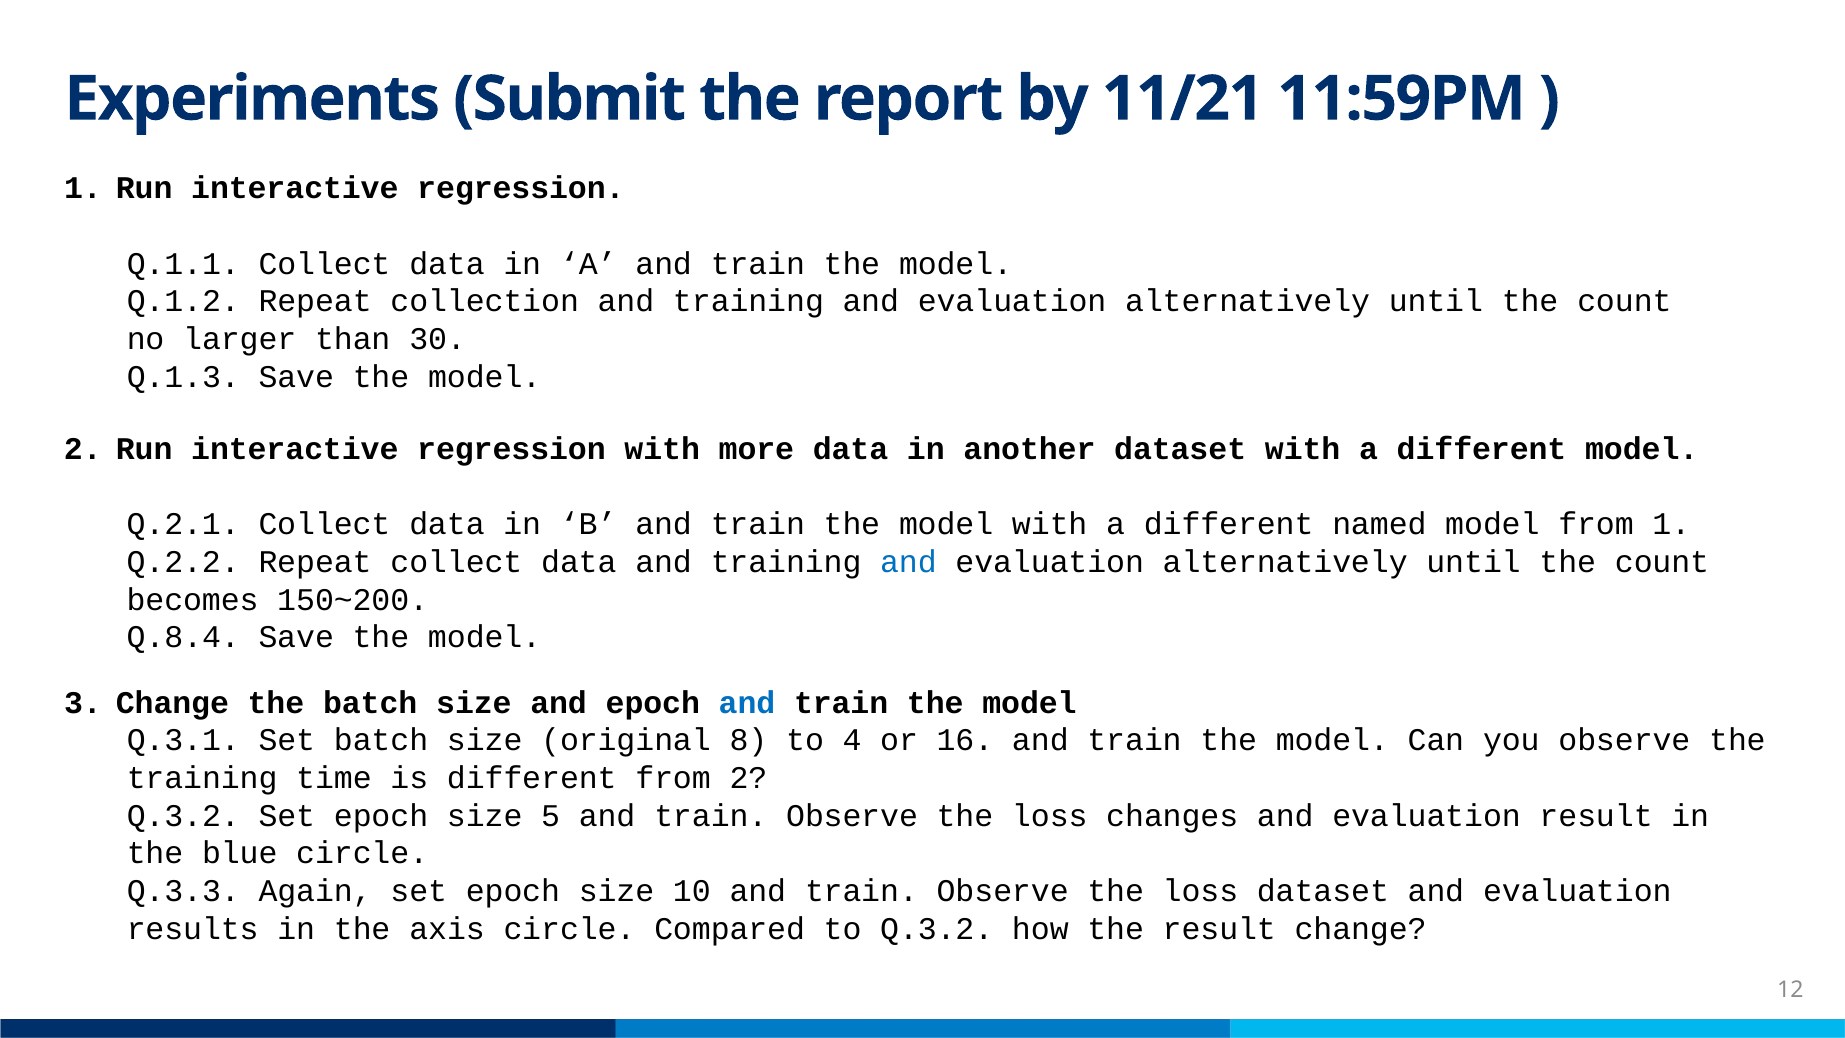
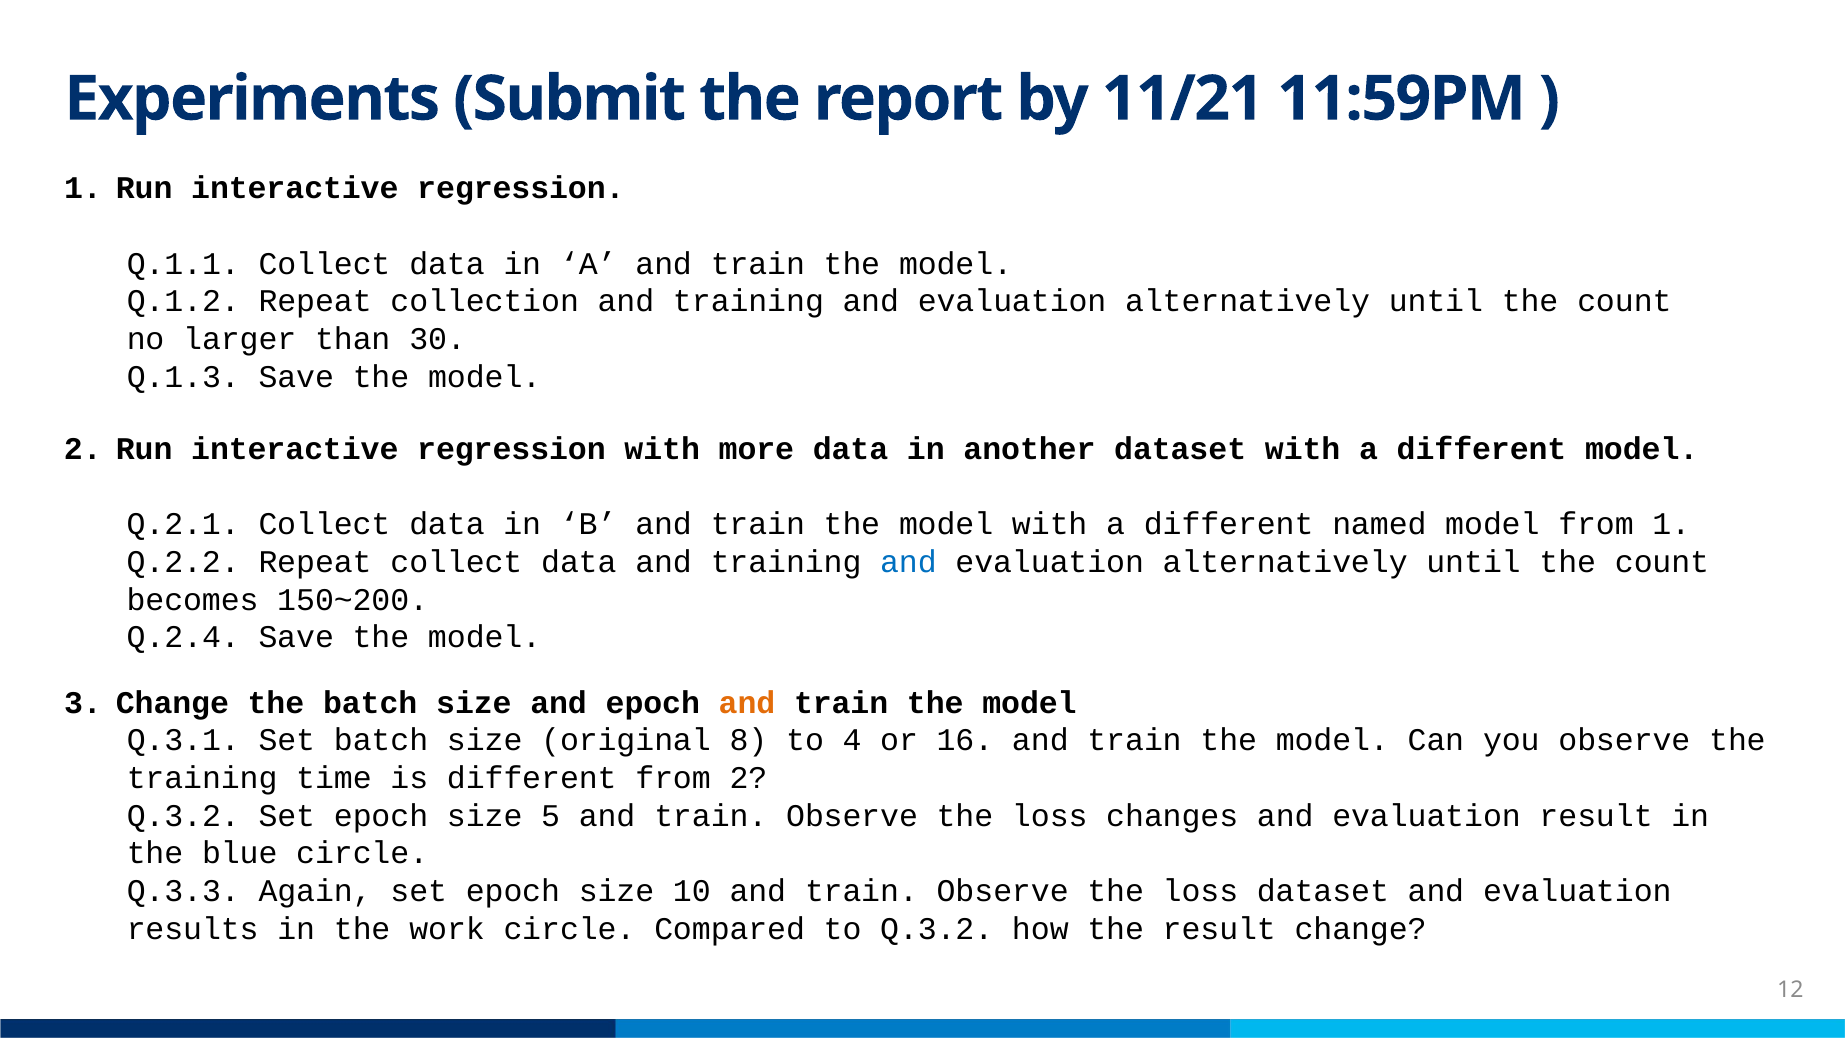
Q.8.4: Q.8.4 -> Q.2.4 (183, 637)
and colour: blue -> orange (747, 702)
axis: axis -> work (447, 929)
